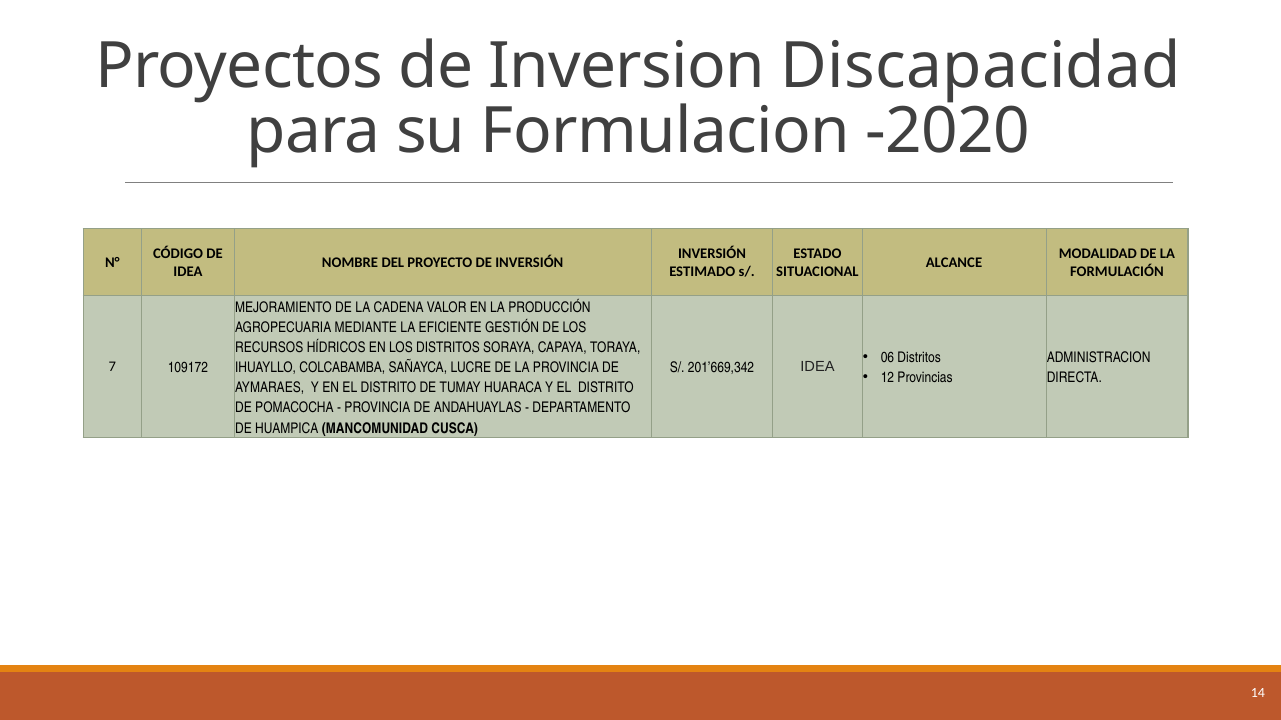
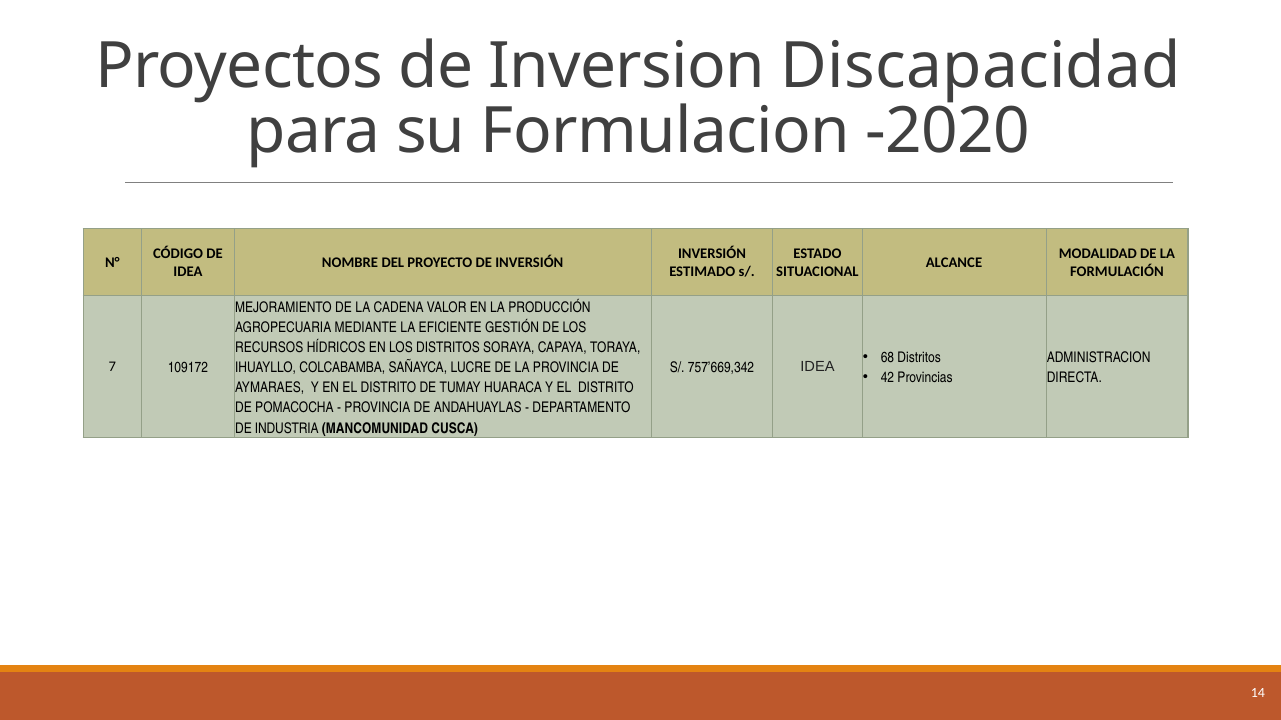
06: 06 -> 68 (887, 358)
201’669,342: 201’669,342 -> 757’669,342 (721, 368)
12: 12 -> 42 (887, 378)
HUAMPICA: HUAMPICA -> INDUSTRIA (287, 429)
